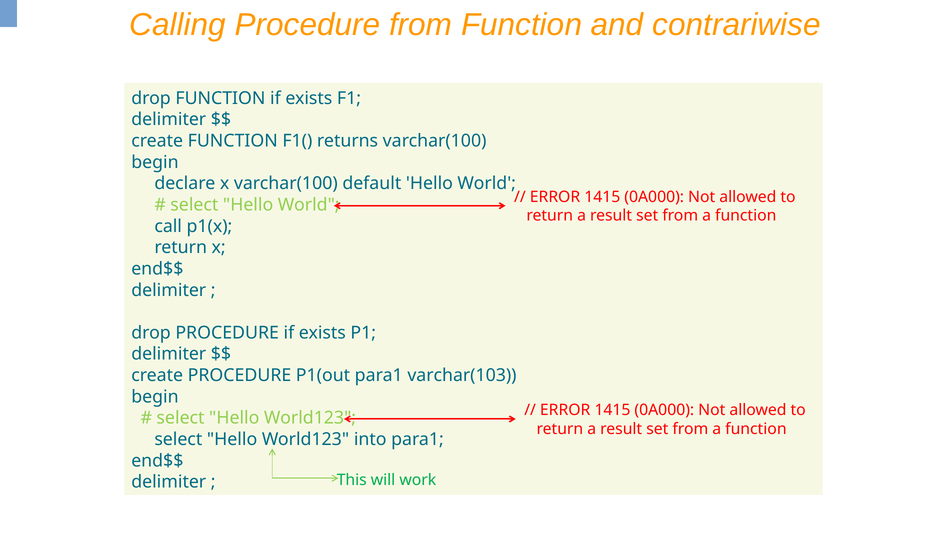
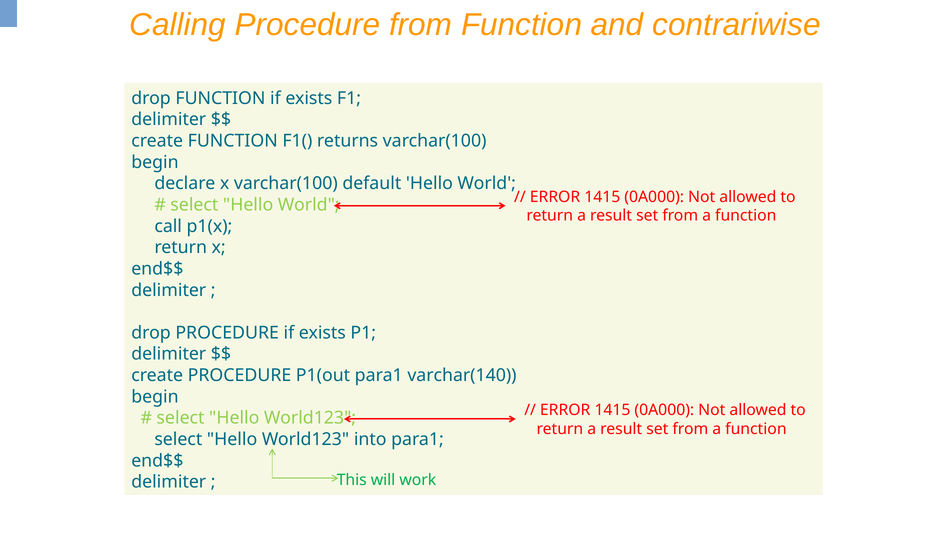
varchar(103: varchar(103 -> varchar(140 (462, 375)
